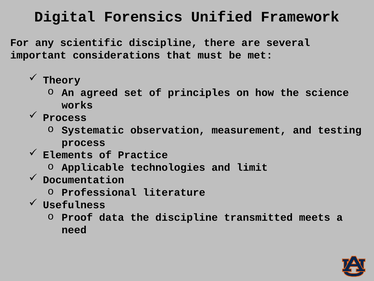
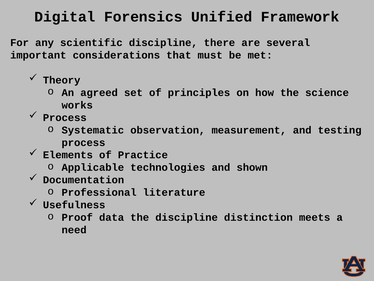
limit: limit -> shown (252, 167)
transmitted: transmitted -> distinction (258, 217)
